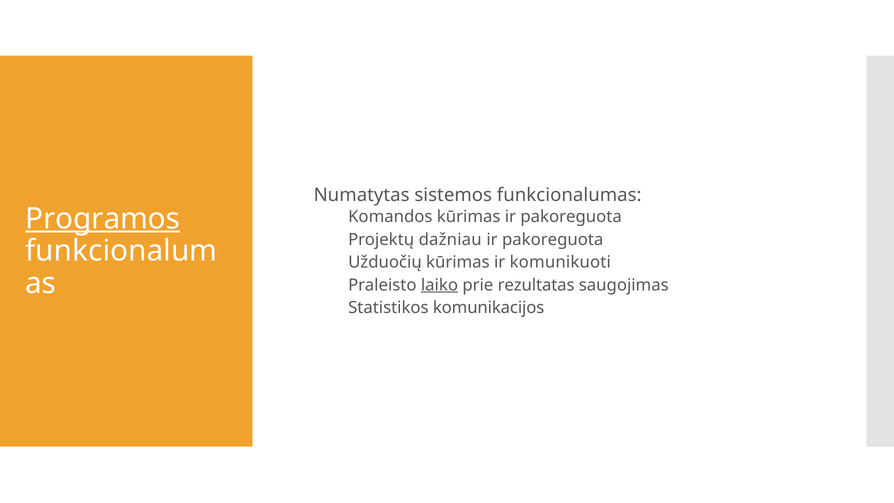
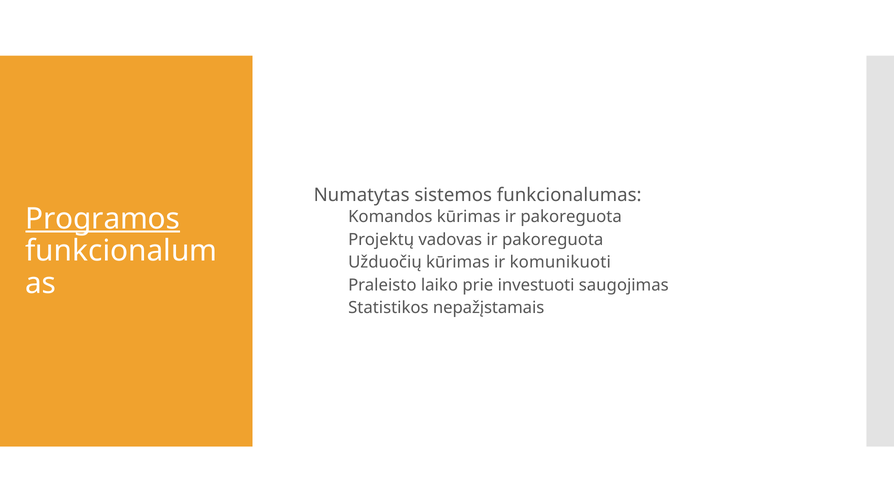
dažniau: dažniau -> vadovas (450, 239)
laiko underline: present -> none (439, 285)
rezultatas: rezultatas -> investuoti (536, 285)
komunikacijos: komunikacijos -> nepažįstamais (489, 308)
